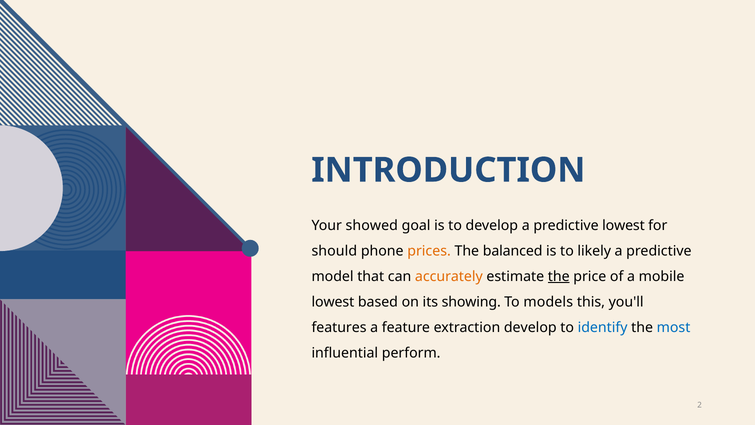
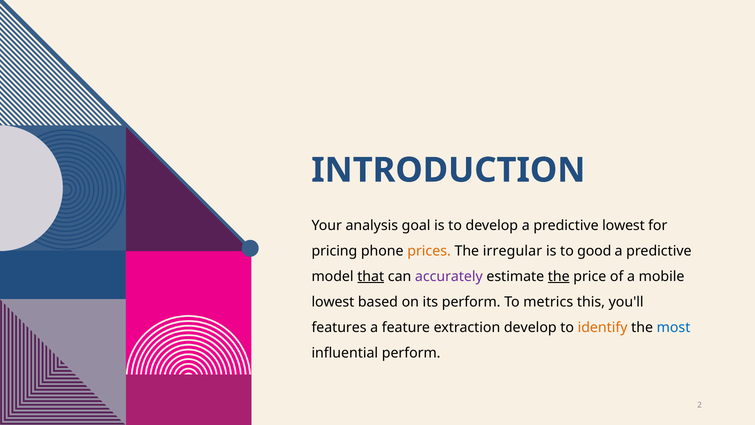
showed: showed -> analysis (372, 225)
should: should -> pricing (334, 251)
balanced: balanced -> irregular (512, 251)
likely: likely -> good (594, 251)
that underline: none -> present (371, 276)
accurately colour: orange -> purple (449, 276)
its showing: showing -> perform (471, 302)
models: models -> metrics (548, 302)
identify colour: blue -> orange (603, 327)
